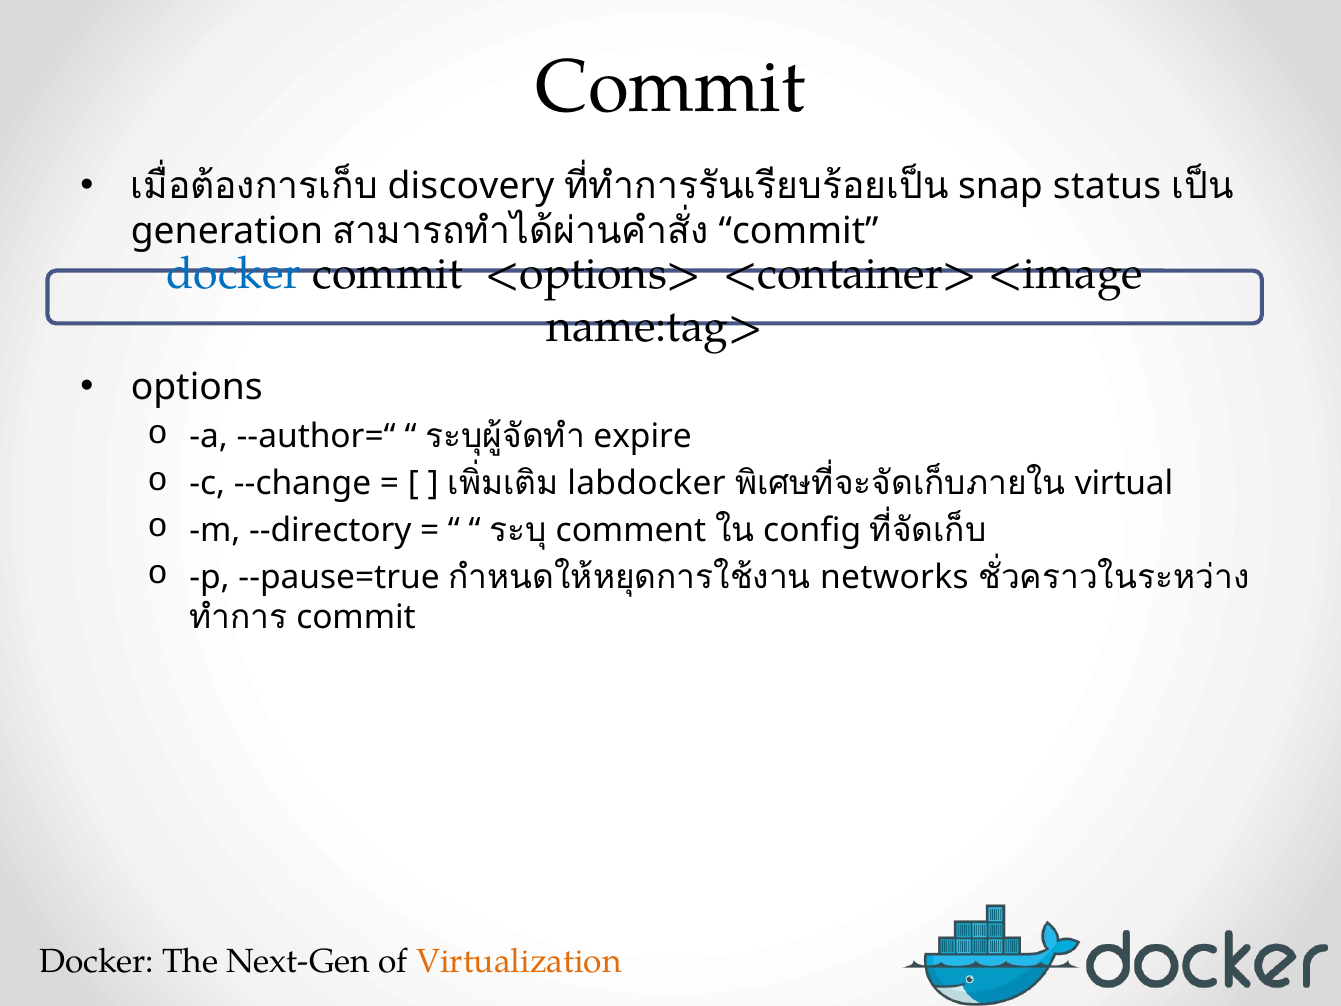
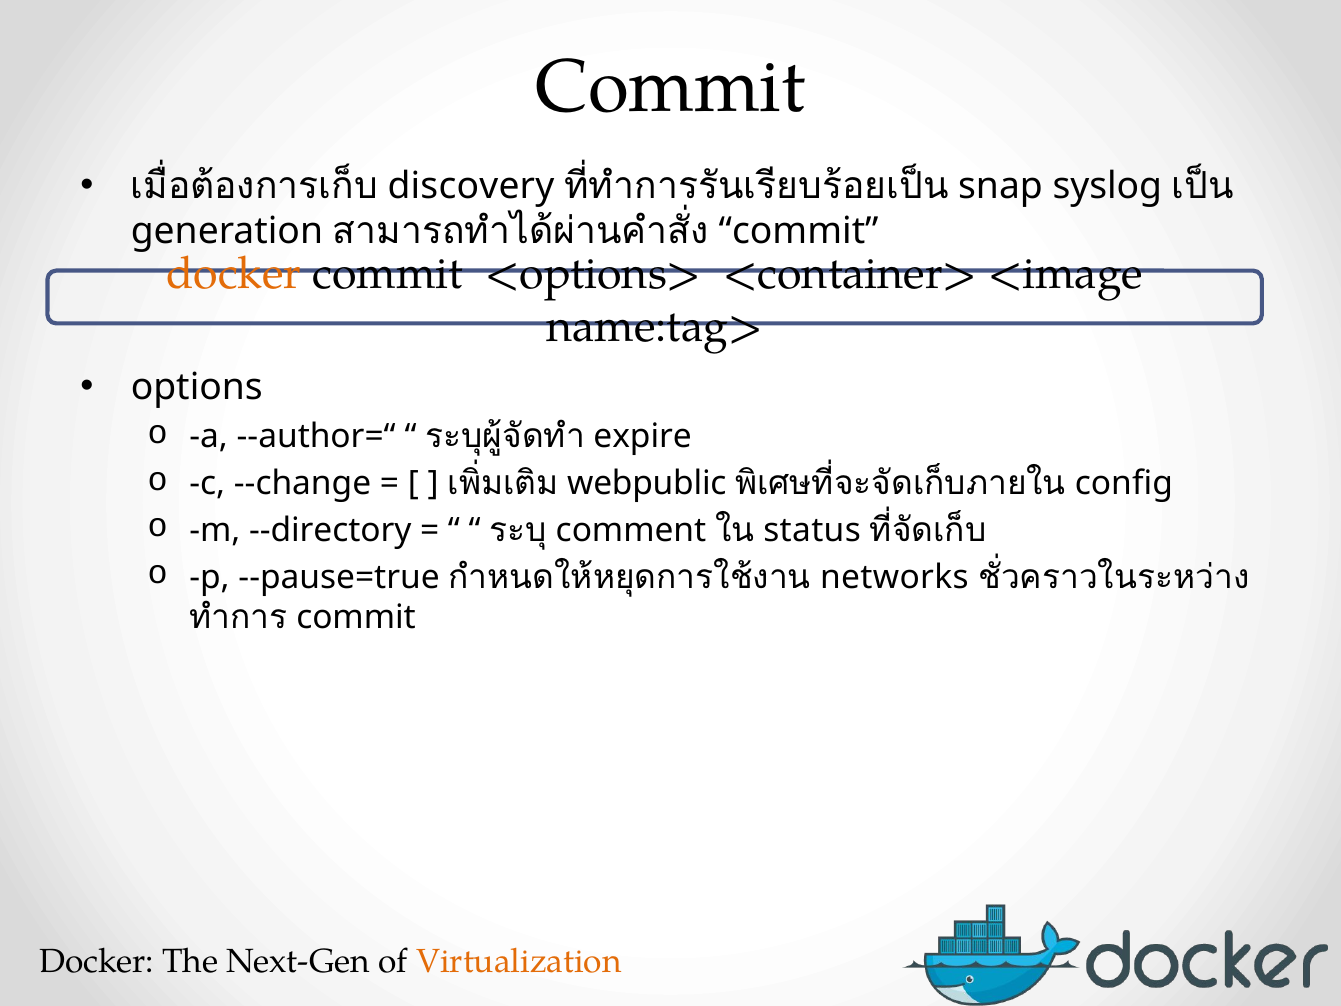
status: status -> syslog (1107, 186)
docker colour: blue -> orange (234, 273)
labdocker: labdocker -> webpublic (647, 483)
virtual: virtual -> config (1124, 483)
config: config -> status (812, 530)
